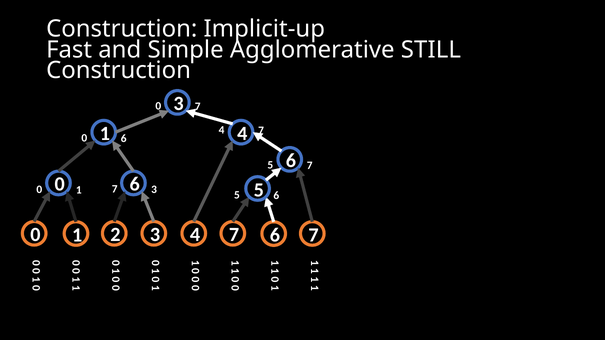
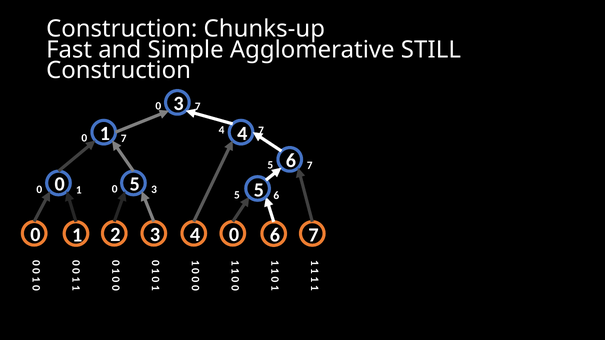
Implicit-up: Implicit-up -> Chunks-up (264, 29)
6: 6 -> 7 (124, 139)
6: 6 -> 5 (135, 185)
7: 7 -> 0 (115, 189)
7: 7 -> 0 (234, 235)
